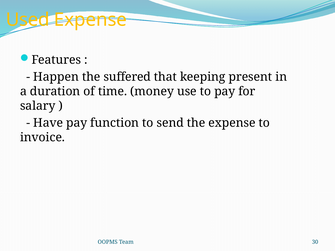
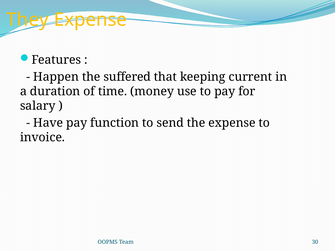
Used: Used -> They (28, 20)
present: present -> current (250, 77)
